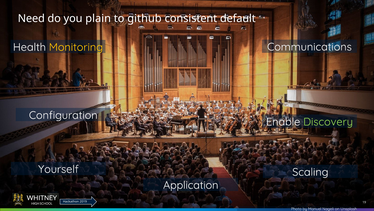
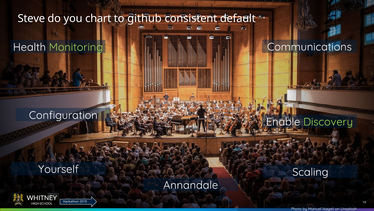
Need: Need -> Steve (31, 18)
plain: plain -> chart (98, 18)
Monitoring colour: yellow -> light green (76, 47)
Application: Application -> Annandale (191, 185)
